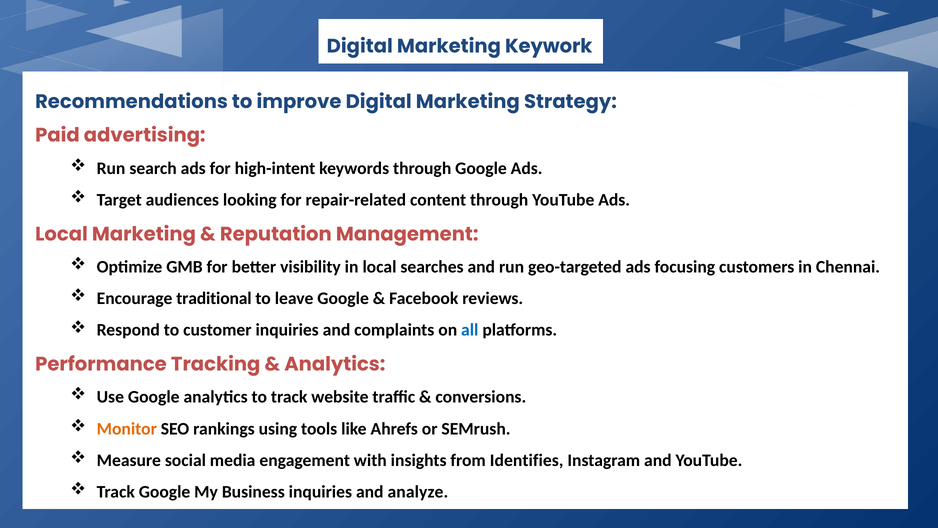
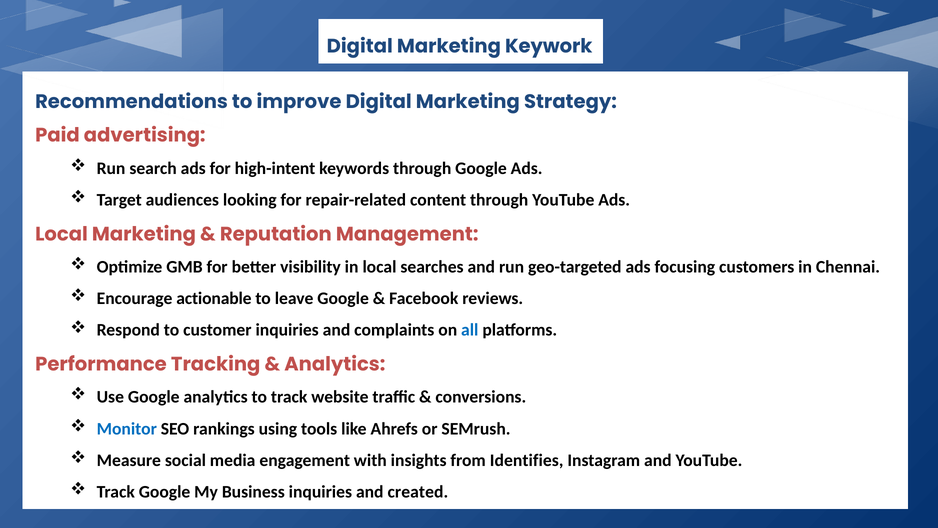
traditional: traditional -> actionable (214, 298)
Monitor colour: orange -> blue (127, 428)
analyze: analyze -> created (418, 492)
